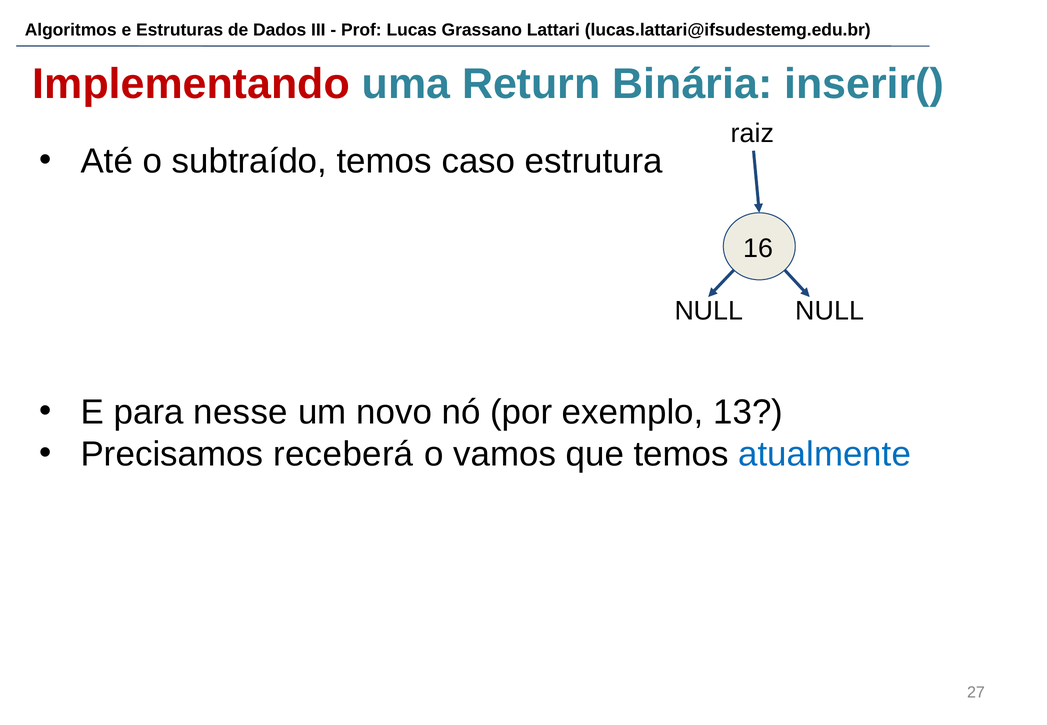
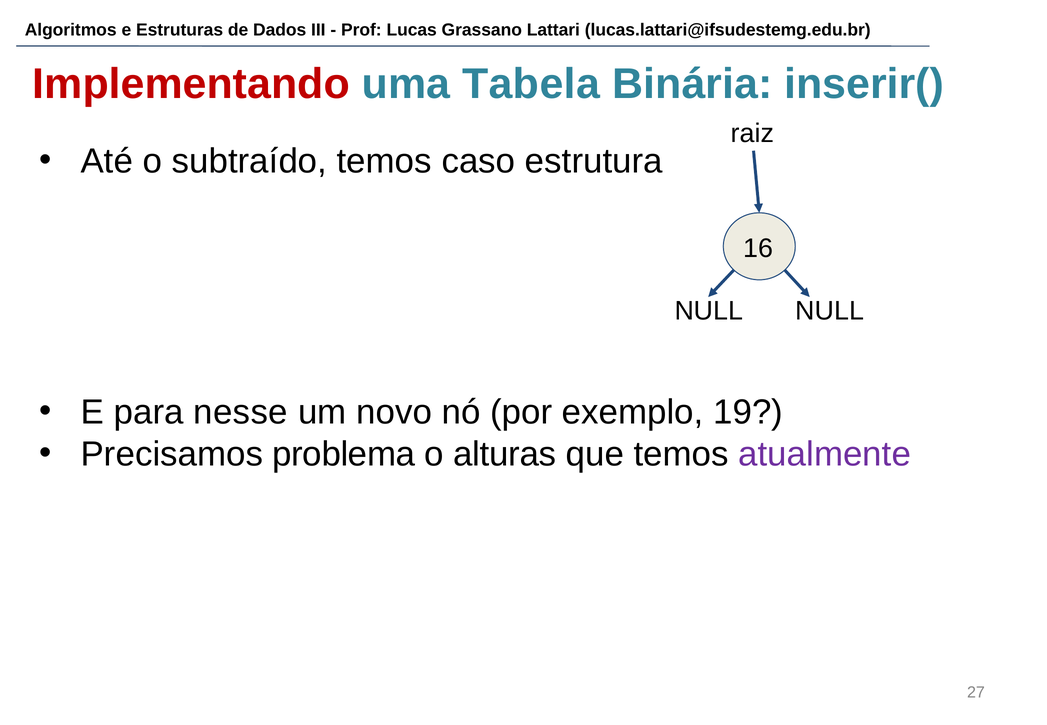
Return: Return -> Tabela (531, 84)
13: 13 -> 19 (748, 412)
receberá: receberá -> problema (344, 454)
vamos: vamos -> alturas (505, 454)
atualmente colour: blue -> purple (825, 454)
